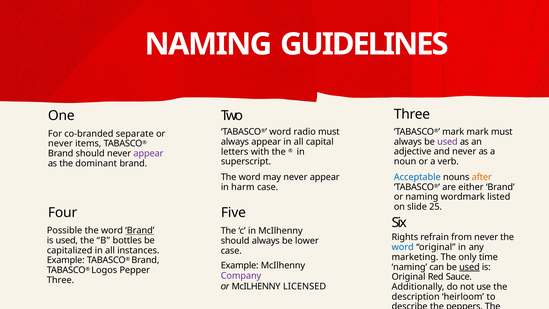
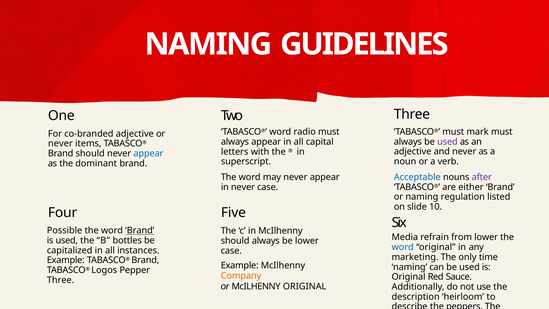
TABASCO® mark: mark -> must (453, 132)
co-branded separate: separate -> adjective (135, 134)
appear colour: purple -> blue (148, 153)
after colour: orange -> purple (482, 177)
in harm: harm -> never (243, 187)
wordmark: wordmark -> regulation (463, 197)
25: 25 -> 10 (436, 207)
Rights: Rights -> Media (405, 237)
from never: never -> lower (486, 237)
used underline: present -> none (469, 267)
Company colour: purple -> orange (241, 276)
McILHENNY LICENSED: LICENSED -> ORIGINAL (305, 286)
